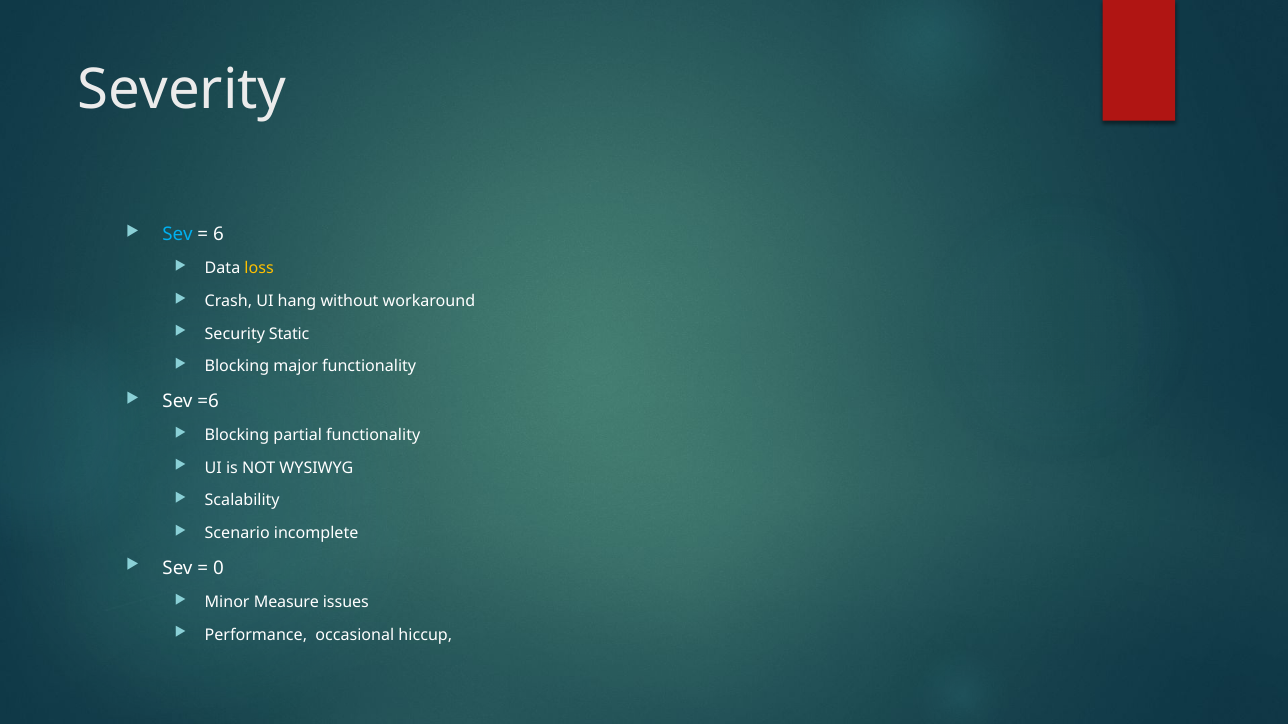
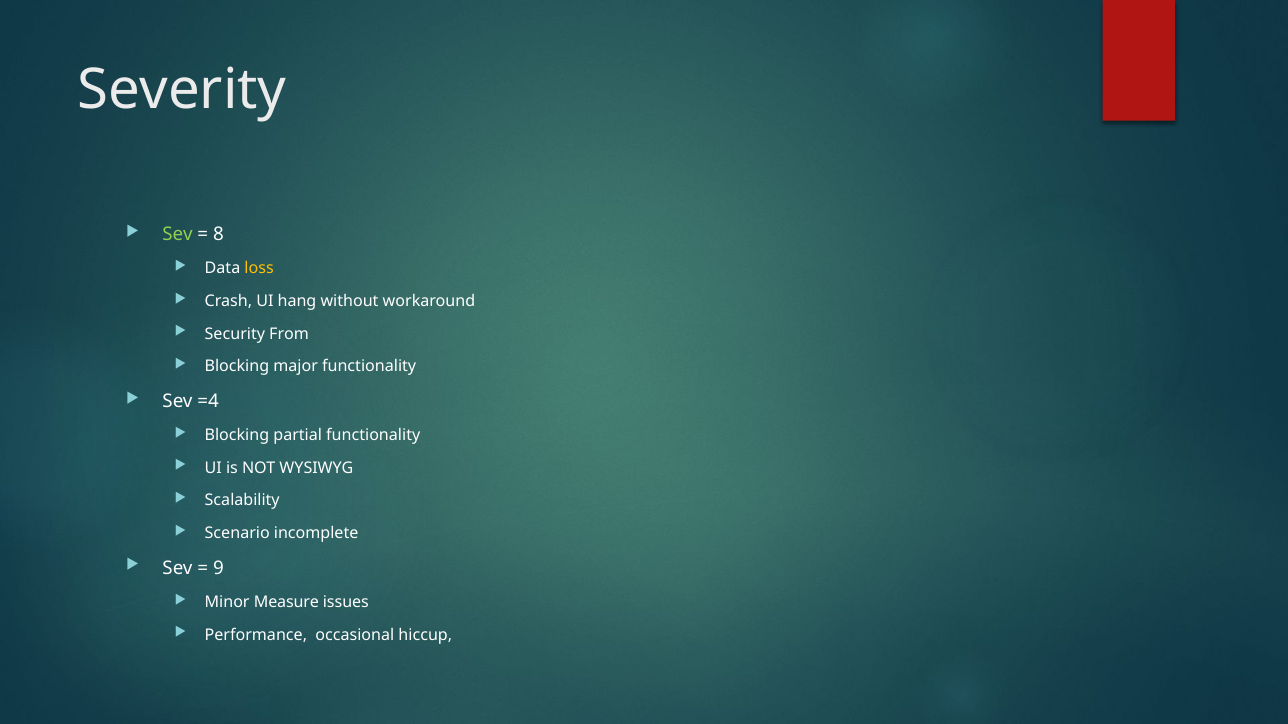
Sev colour: light blue -> light green (178, 234)
6: 6 -> 8 (219, 234)
Static: Static -> From (289, 334)
=6: =6 -> =4 (208, 401)
0: 0 -> 9 (219, 568)
